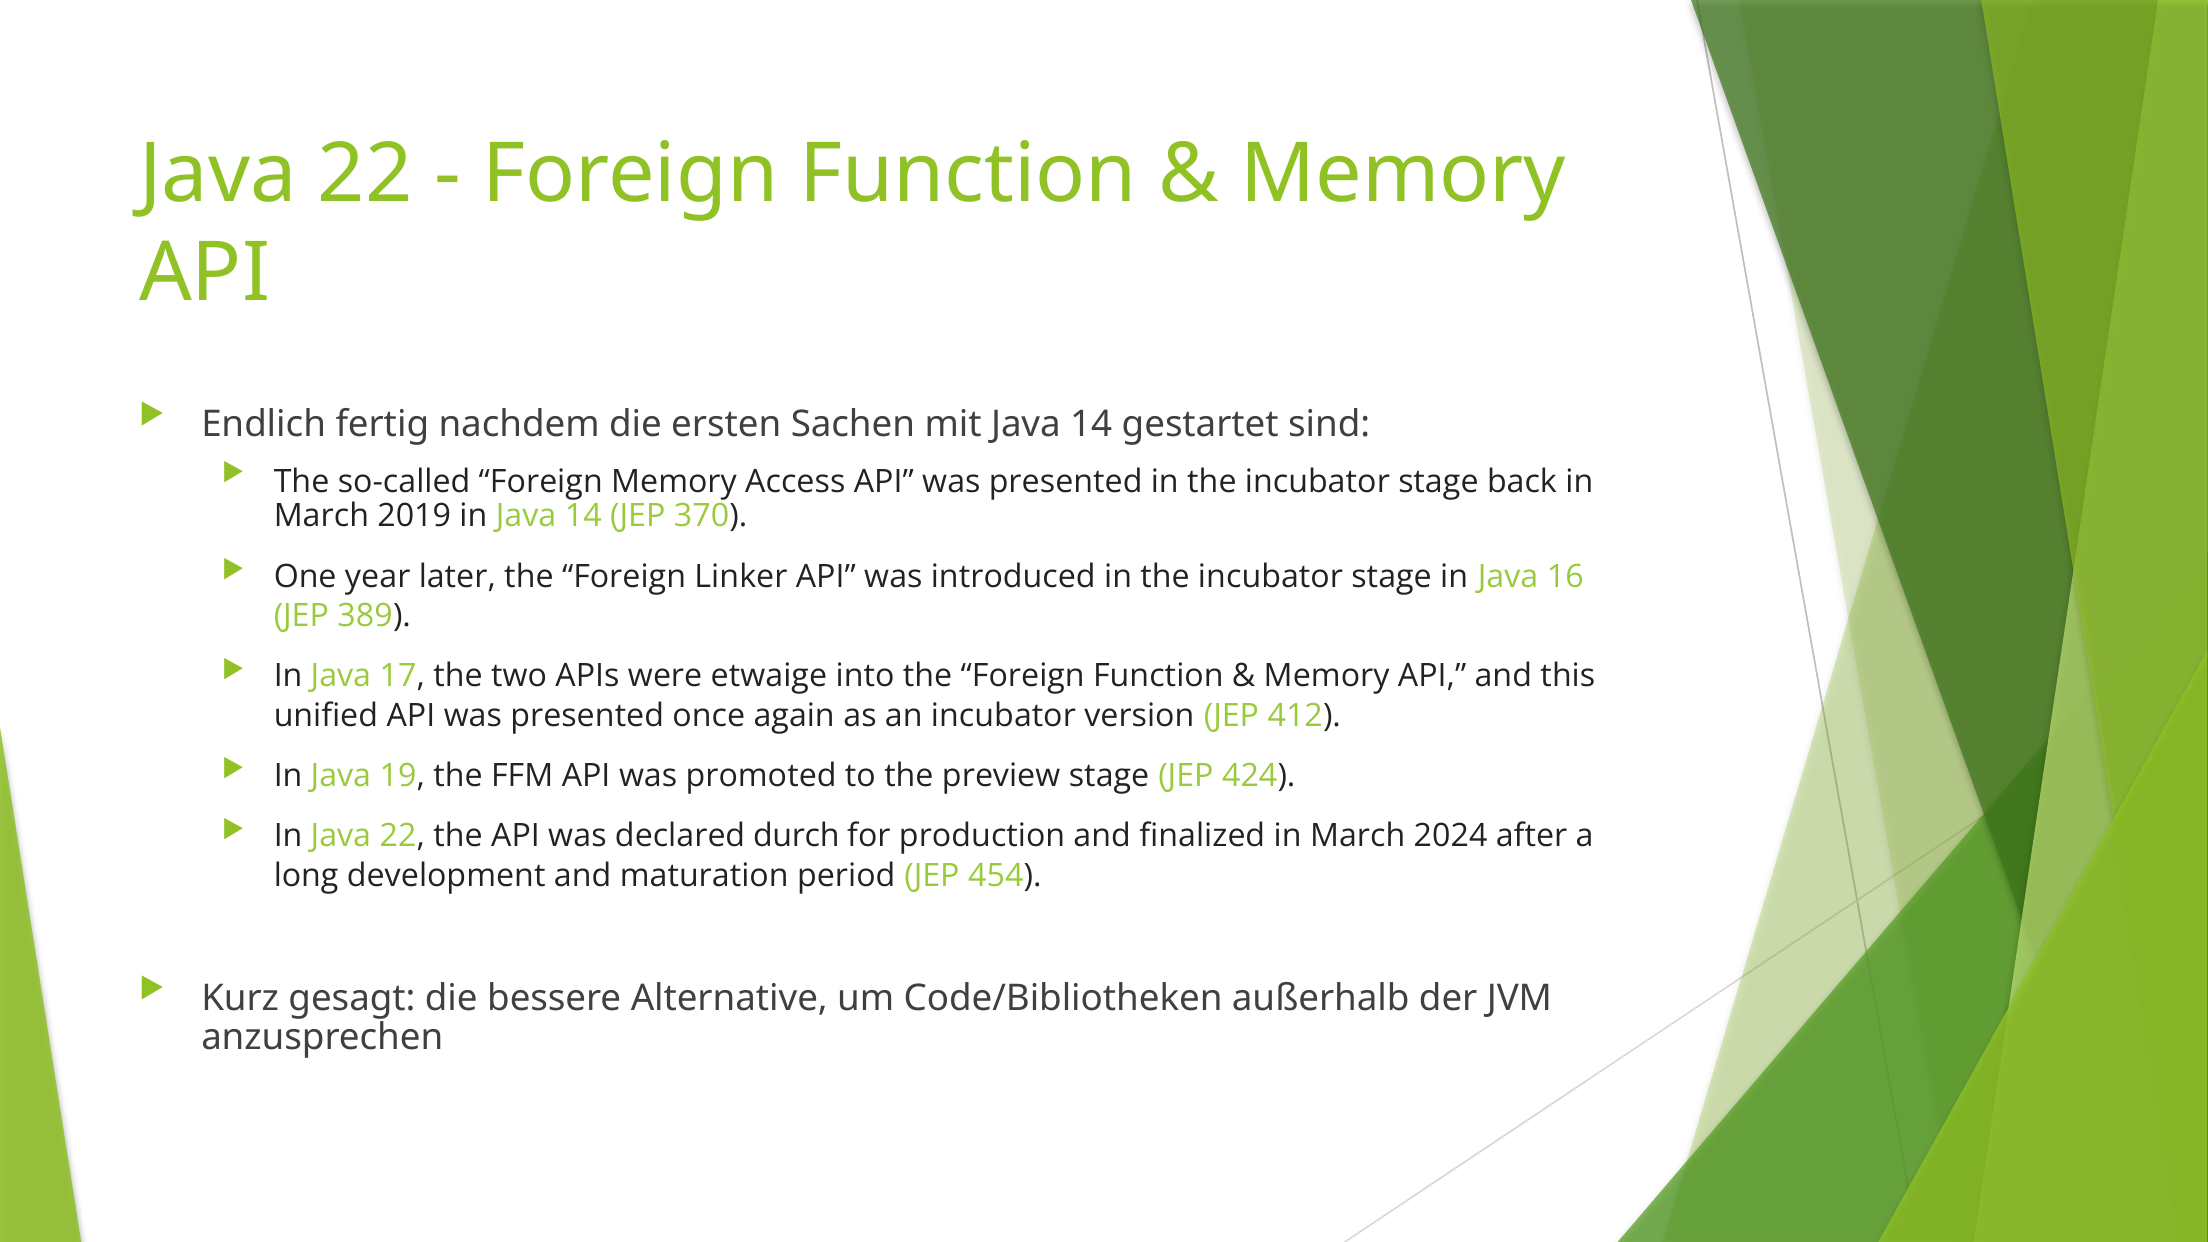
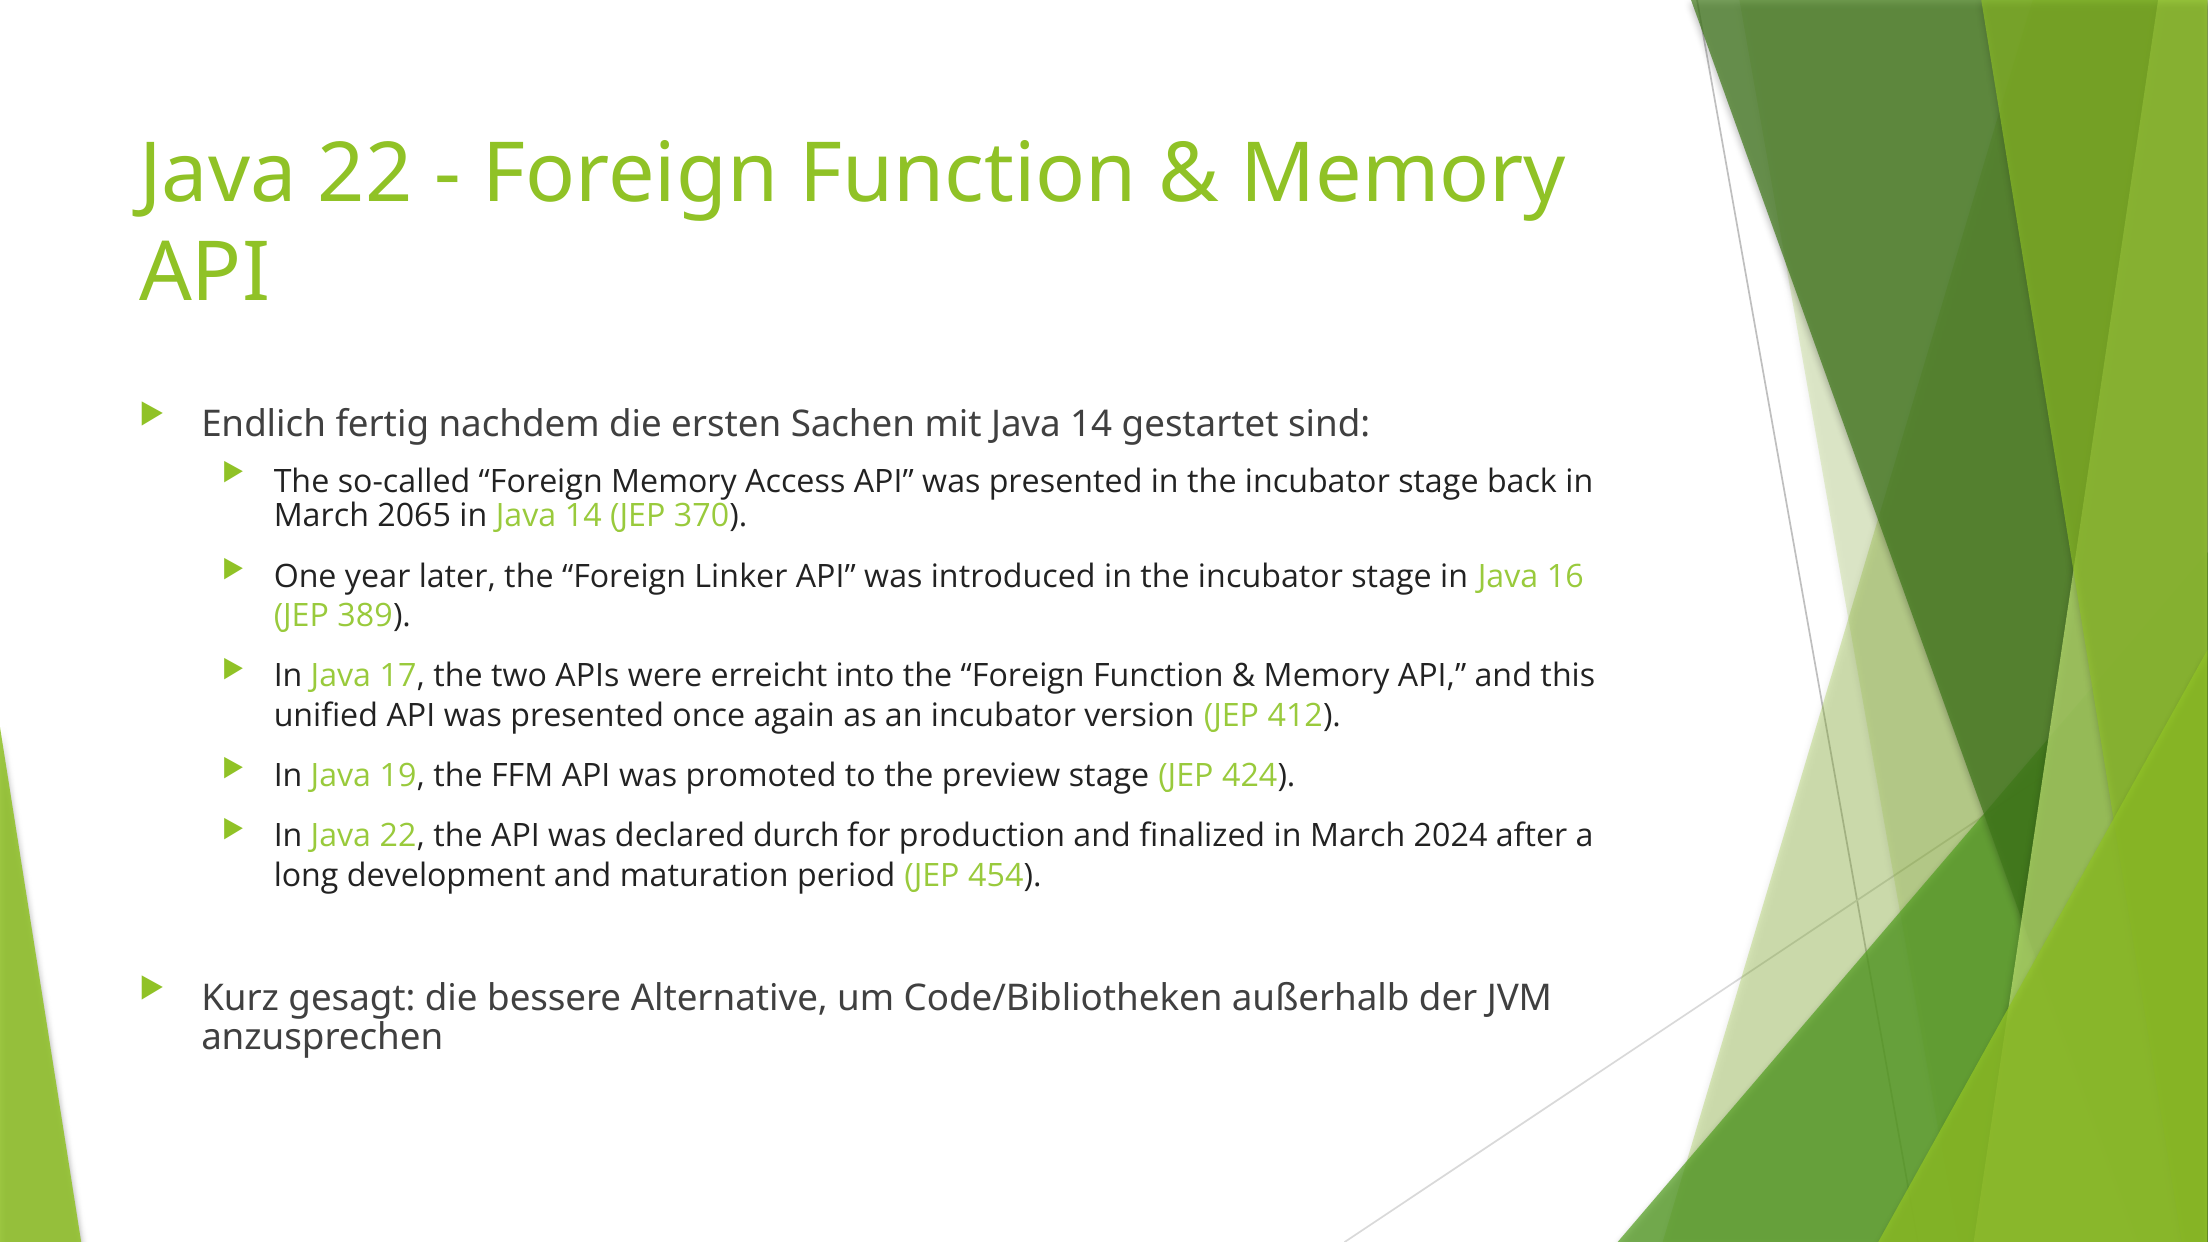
2019: 2019 -> 2065 (414, 516)
etwaige: etwaige -> erreicht (769, 676)
